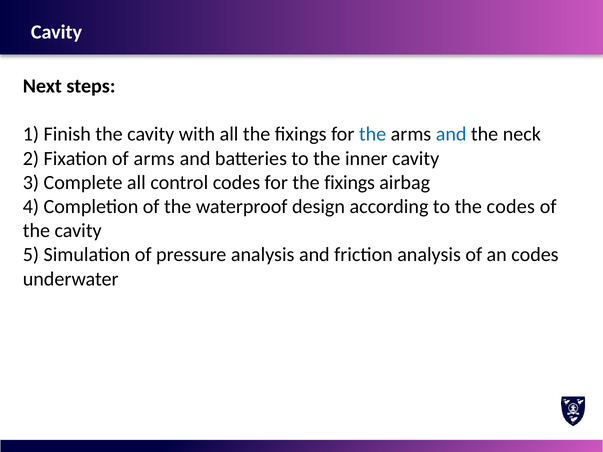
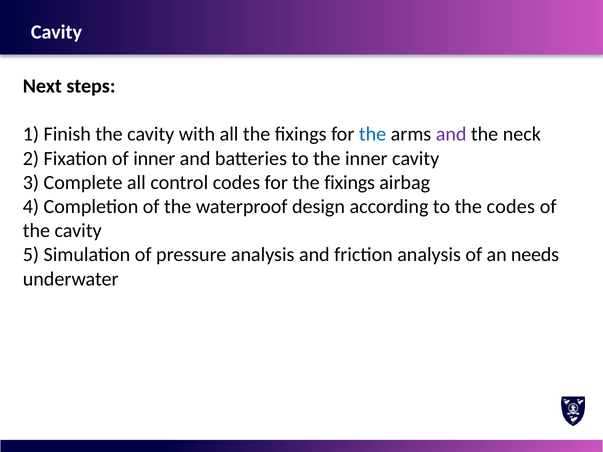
and colour: blue -> purple (451, 134)
of arms: arms -> inner (154, 159)
an codes: codes -> needs (535, 255)
